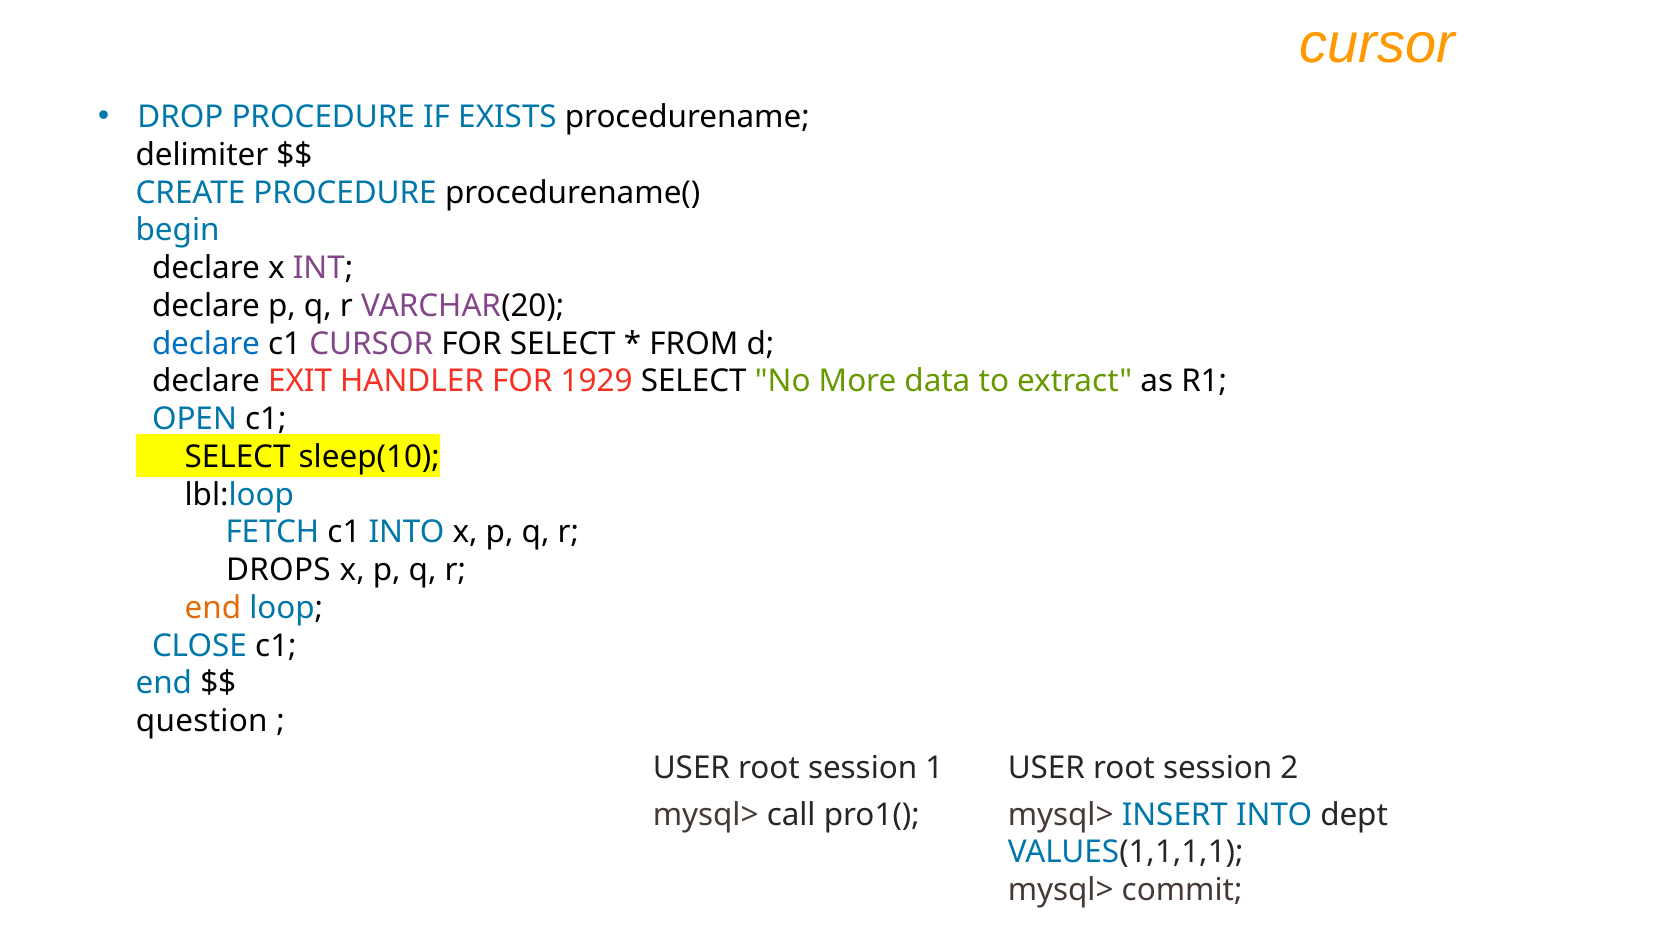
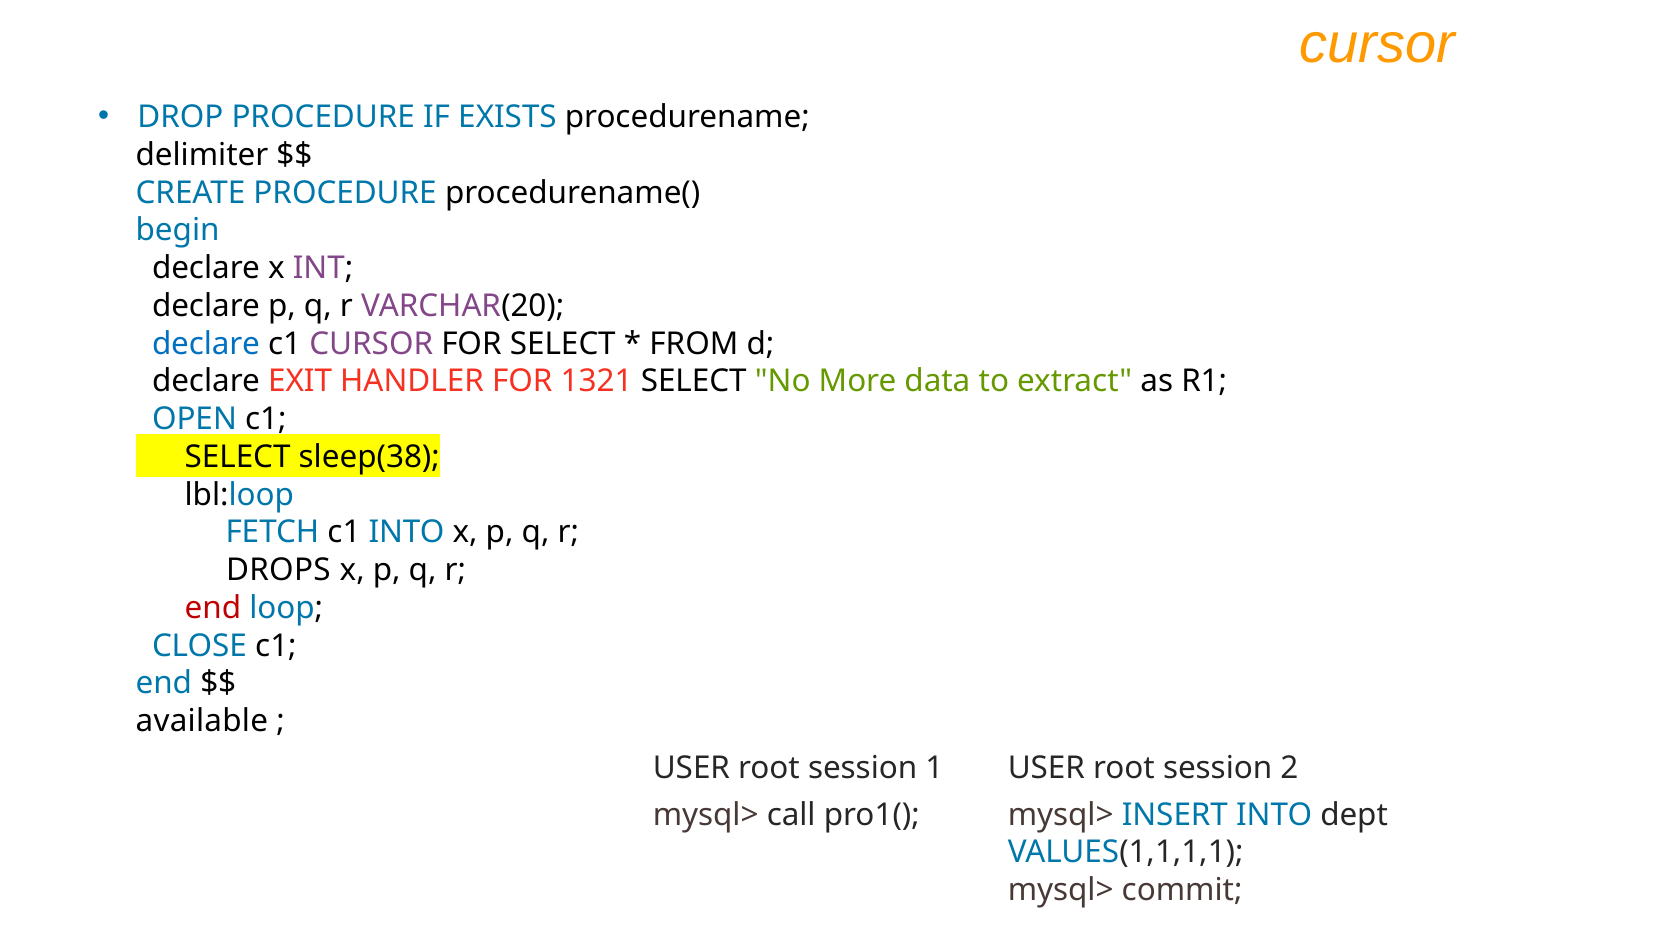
1929: 1929 -> 1321 (597, 381)
sleep(10: sleep(10 -> sleep(38 (369, 457)
end colour: orange -> red (213, 608)
question: question -> available (202, 721)
